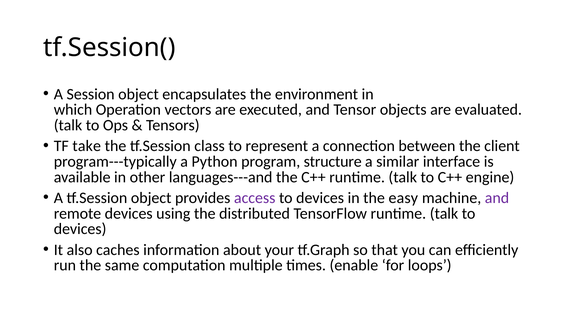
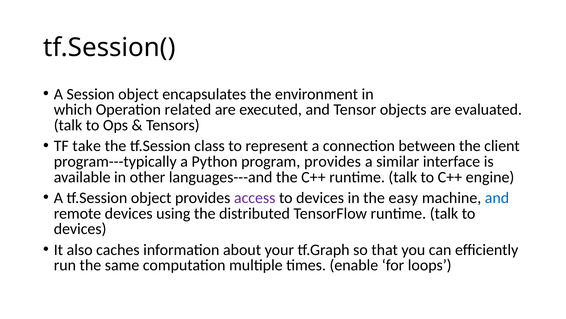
vectors: vectors -> related (188, 109)
program structure: structure -> provides (333, 161)
and colour: purple -> blue (497, 198)
